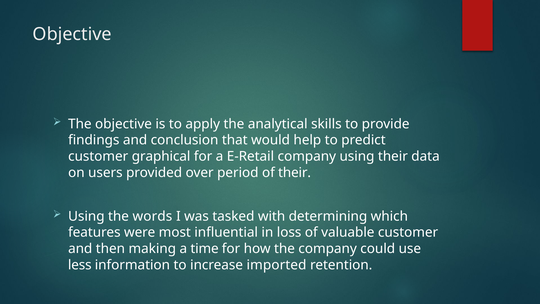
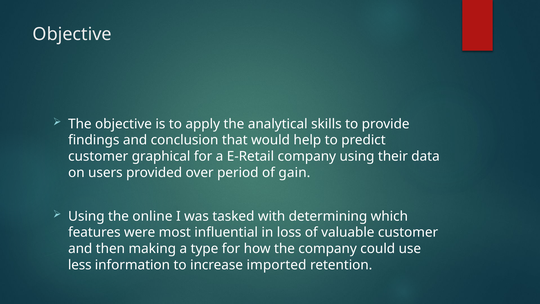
of their: their -> gain (294, 172)
words: words -> online (152, 216)
time: time -> type (204, 249)
